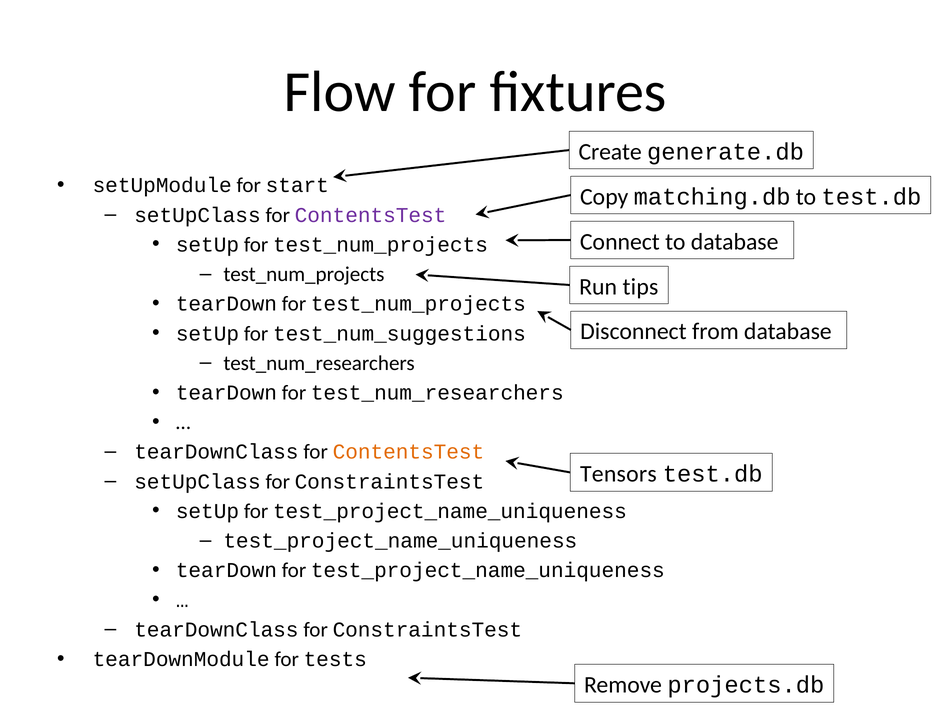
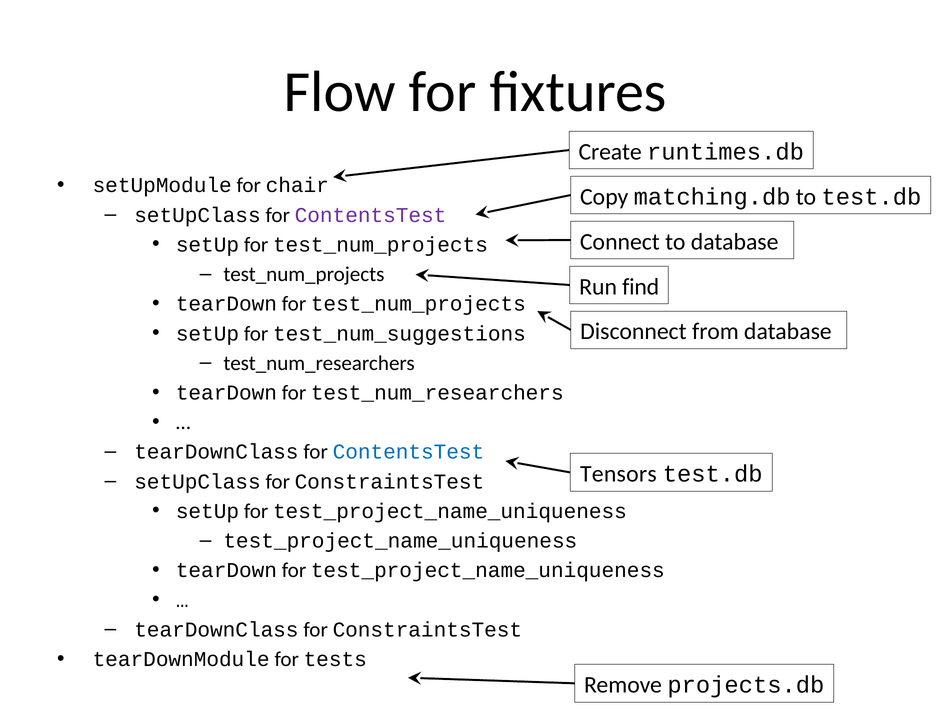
generate.db: generate.db -> runtimes.db (725, 152)
start: start -> chair (297, 185)
tips: tips -> find (641, 286)
ContentsTest colour: orange -> blue (408, 452)
